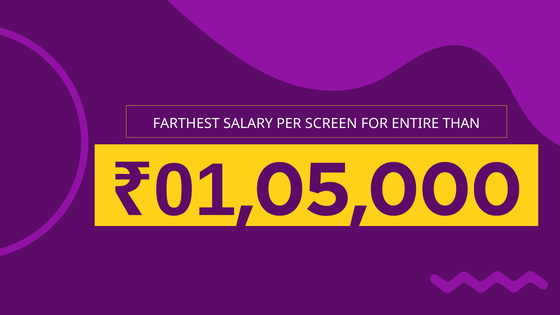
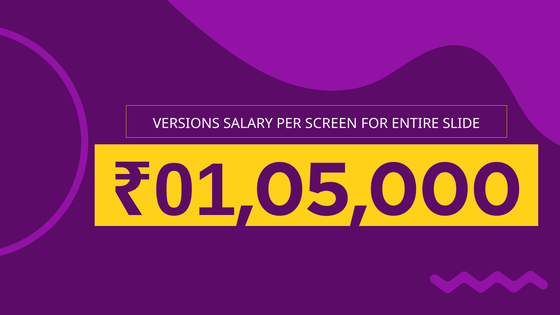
FARTHEST: FARTHEST -> VERSIONS (186, 124)
THAN: THAN -> SLIDE (461, 124)
